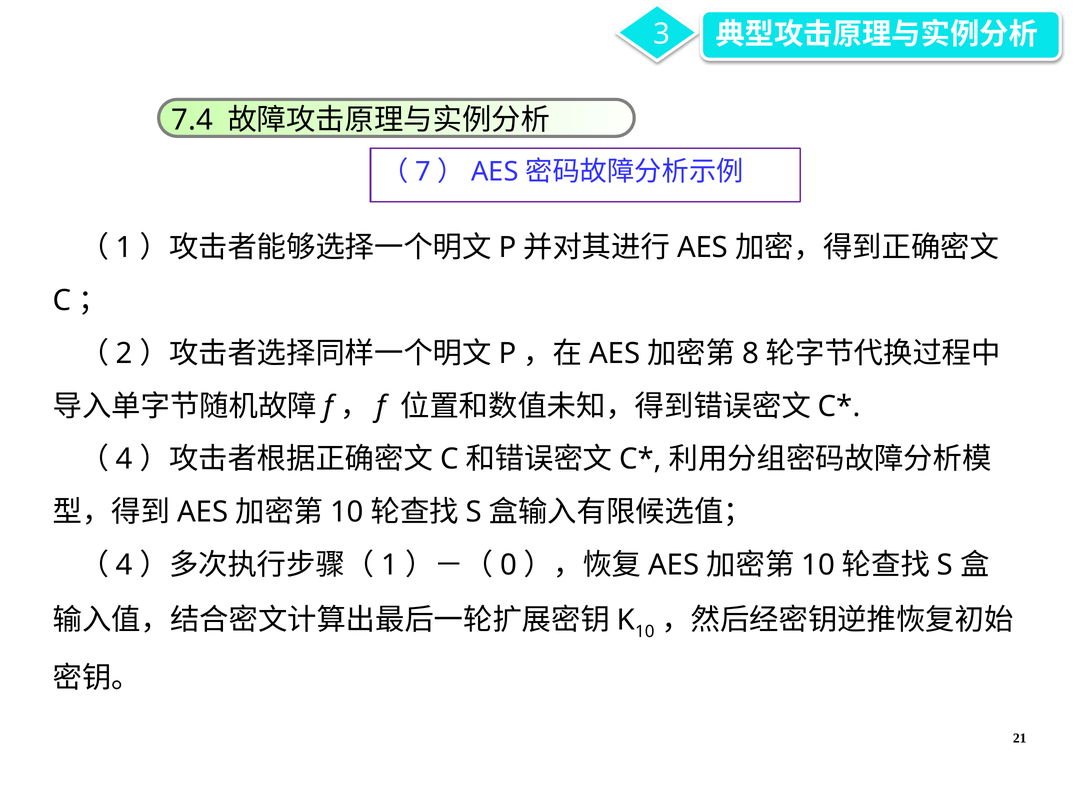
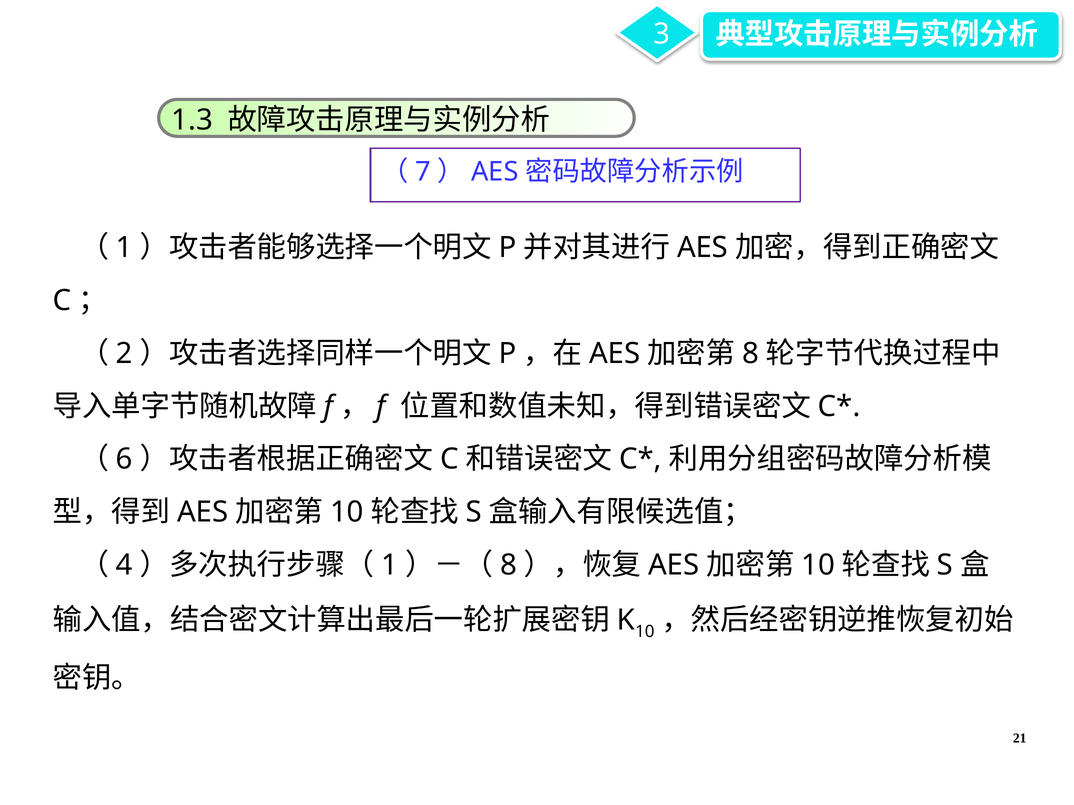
7.4: 7.4 -> 1.3 (192, 120)
4: 4 -> 6 (124, 459)
0: 0 -> 8 (509, 565)
